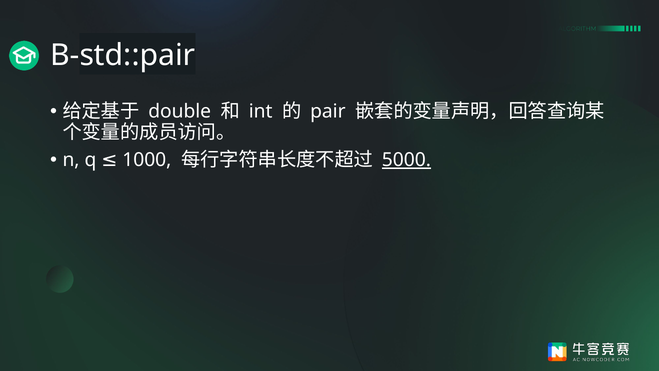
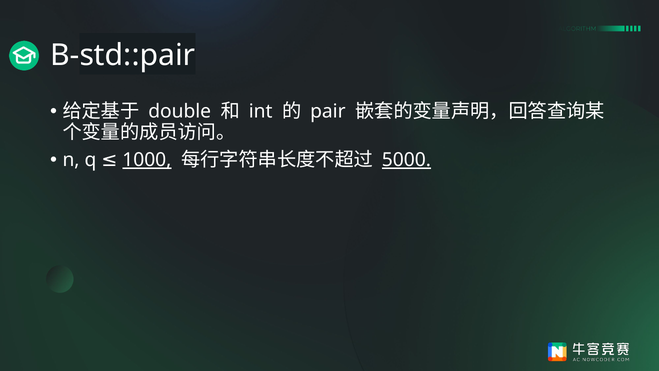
1000 underline: none -> present (147, 160)
